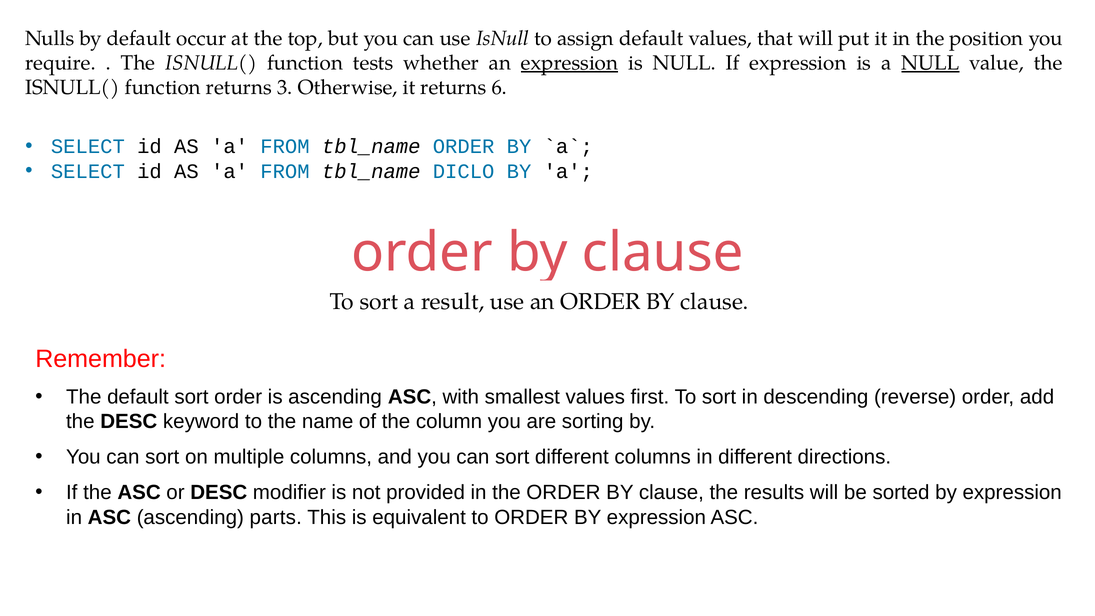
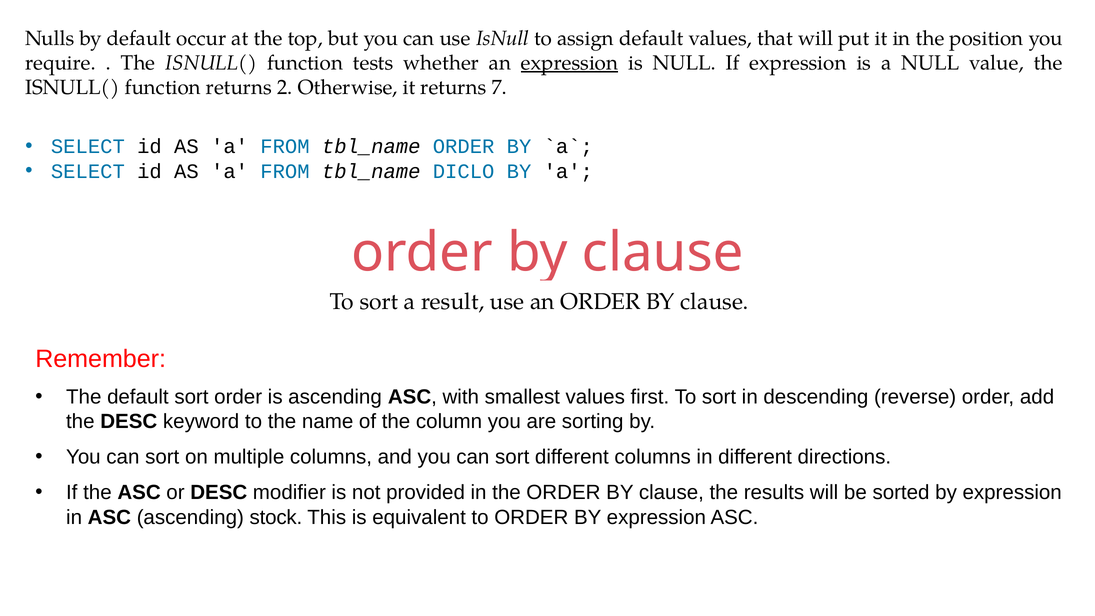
NULL underline: present -> none (930, 63)
3: 3 -> 2 (285, 88)
6: 6 -> 7 (499, 88)
parts: parts -> stock (276, 517)
